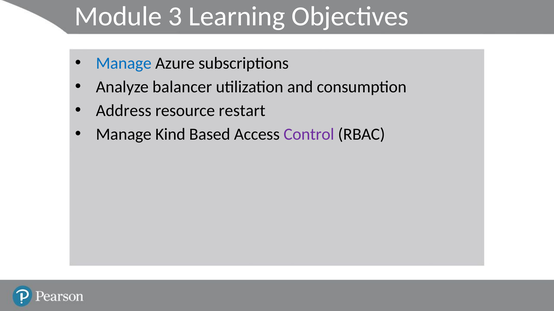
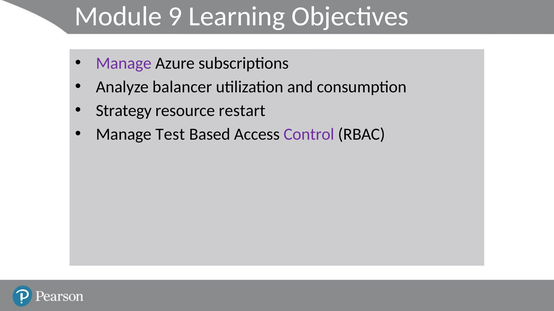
3: 3 -> 9 (175, 17)
Manage colour: blue -> purple (124, 63)
Address: Address -> Strategy (124, 111)
Kind: Kind -> Test (170, 135)
